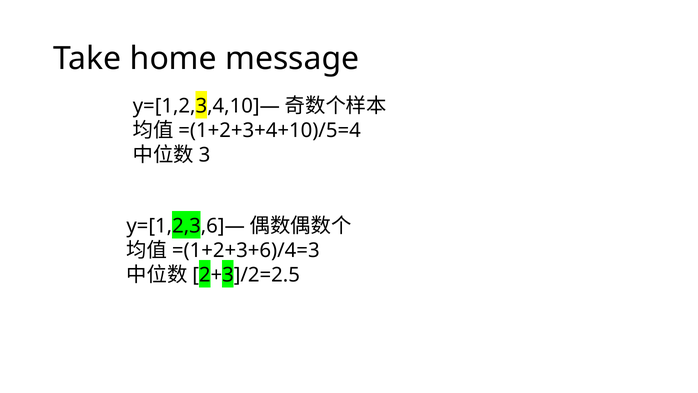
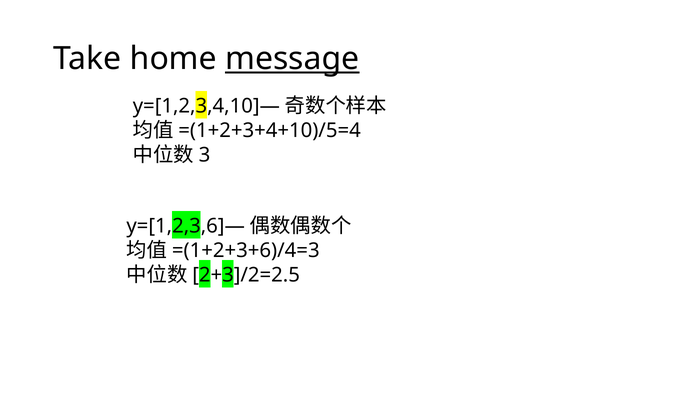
message underline: none -> present (292, 59)
